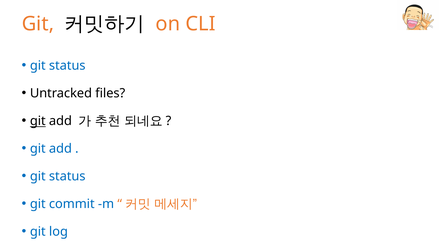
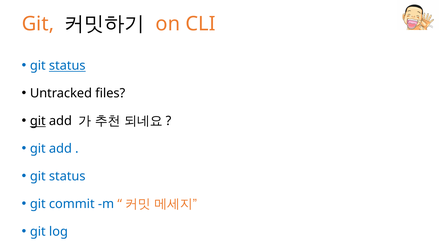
status underline: none -> present (67, 66)
